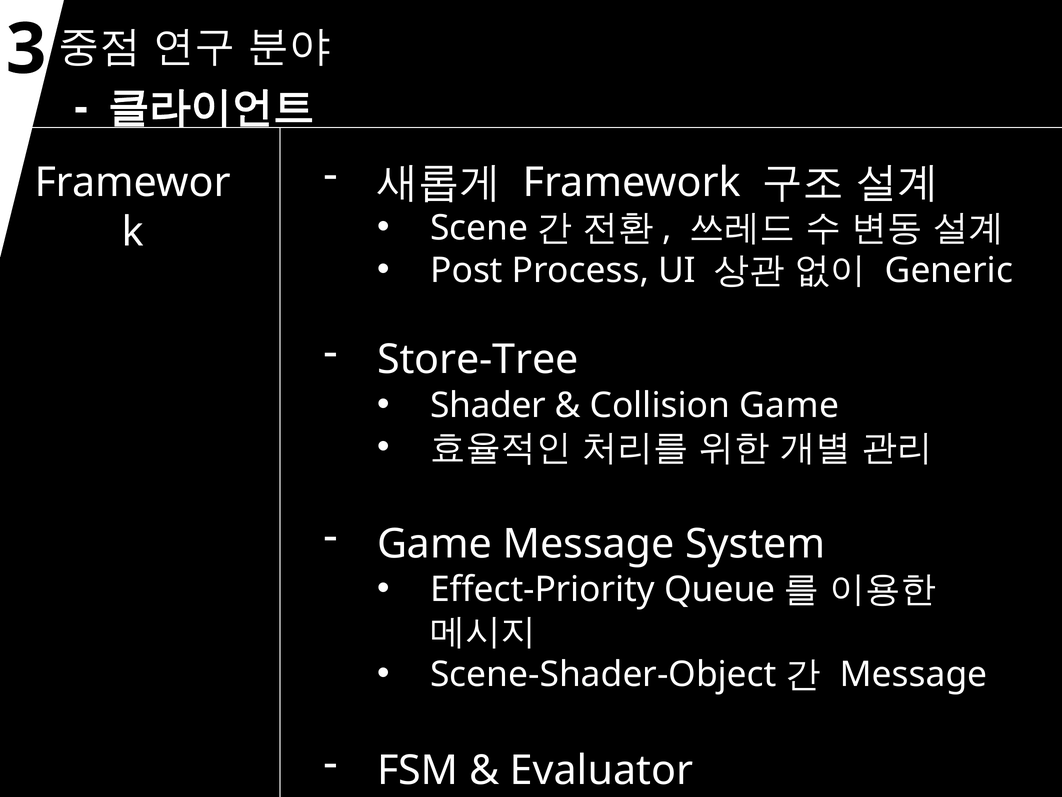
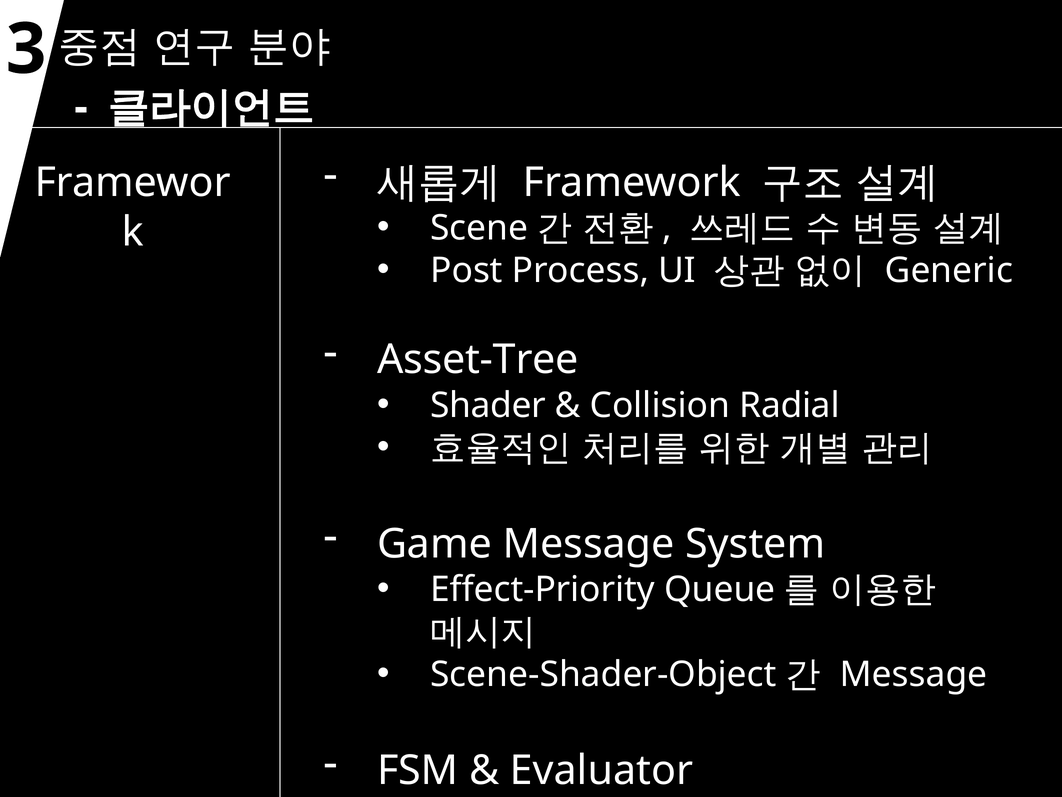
Store-Tree: Store-Tree -> Asset-Tree (478, 359)
Collision Game: Game -> Radial (789, 405)
